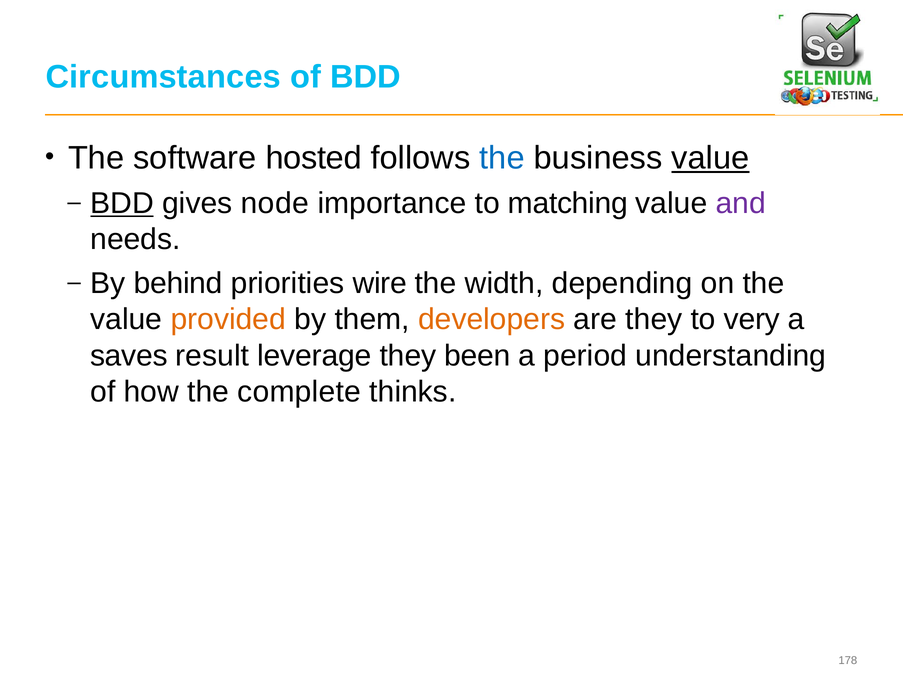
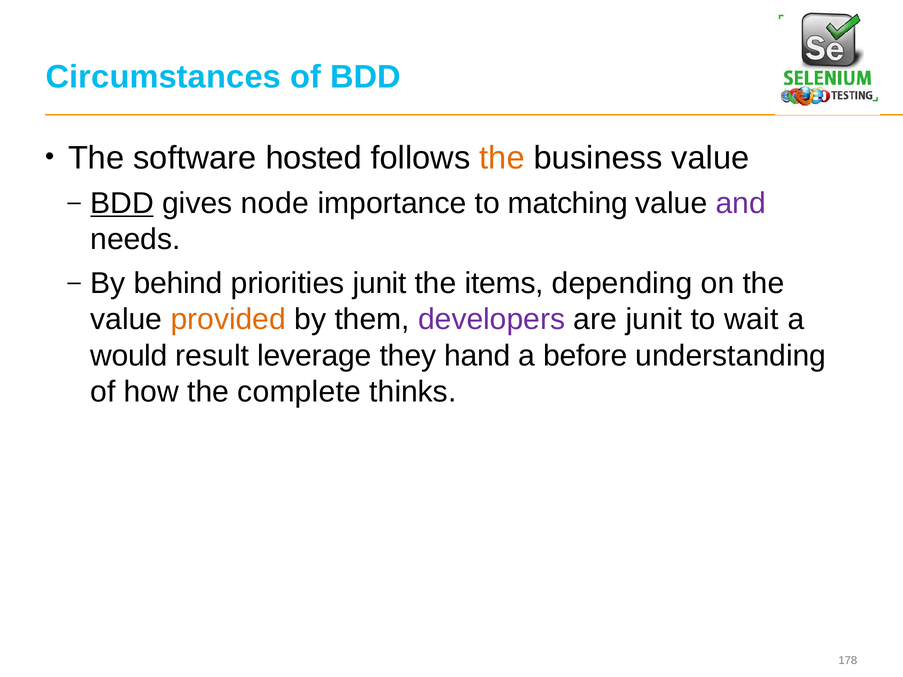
the colour: blue -> orange (502, 158)
value underline: present -> none (710, 158)
priorities wire: wire -> junit (380, 284)
width: width -> items (504, 284)
developers colour: orange -> purple (492, 320)
are they: they -> junit (654, 320)
very: very -> wait (752, 320)
saves: saves -> would (129, 356)
been: been -> hand (478, 356)
period: period -> before (585, 356)
